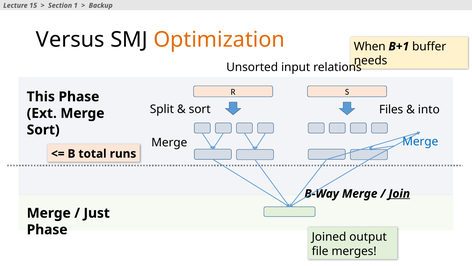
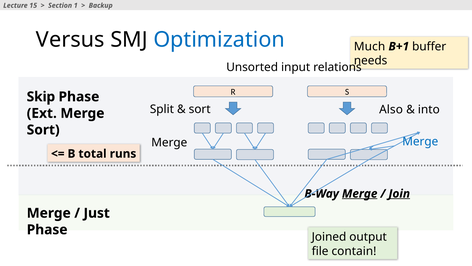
Optimization colour: orange -> blue (219, 40)
When: When -> Much (370, 46)
This: This -> Skip (41, 97)
Files: Files -> Also (391, 109)
Merge underline: none -> present (360, 193)
merges: merges -> contain (354, 251)
